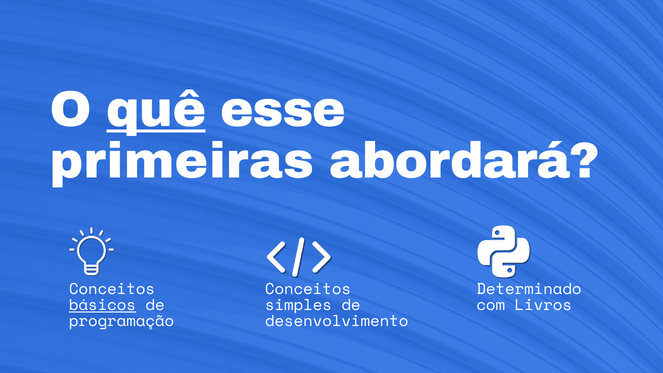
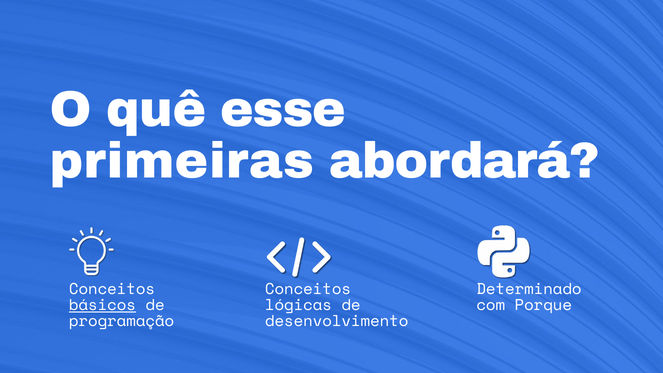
quê underline: present -> none (156, 109)
Livros: Livros -> Porque (543, 305)
simples: simples -> lógicas (298, 305)
